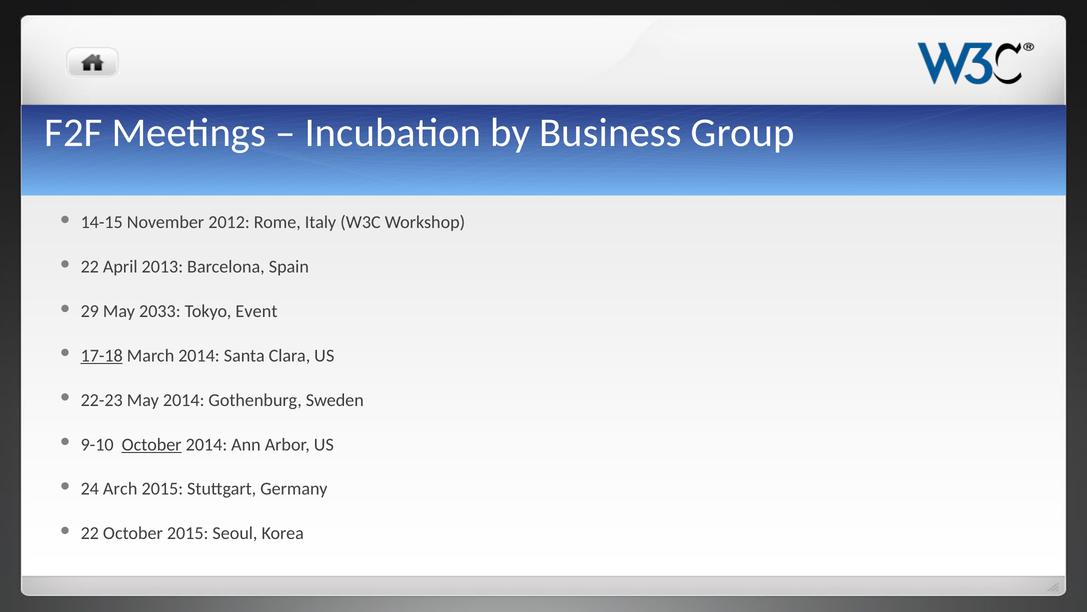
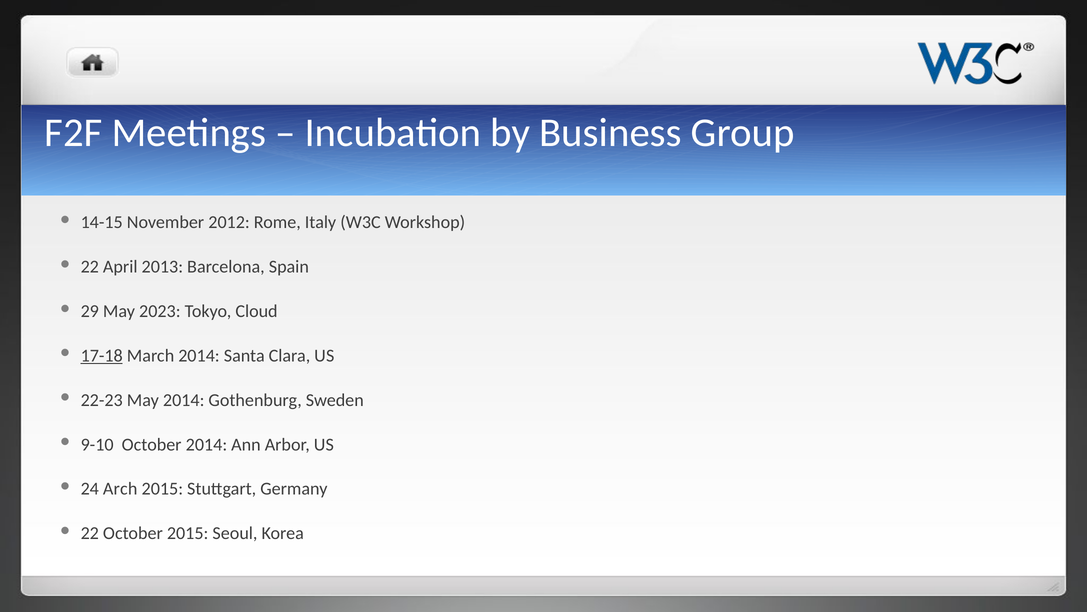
2033: 2033 -> 2023 (160, 311)
Event: Event -> Cloud (257, 311)
October underline: present -> none (152, 444)
